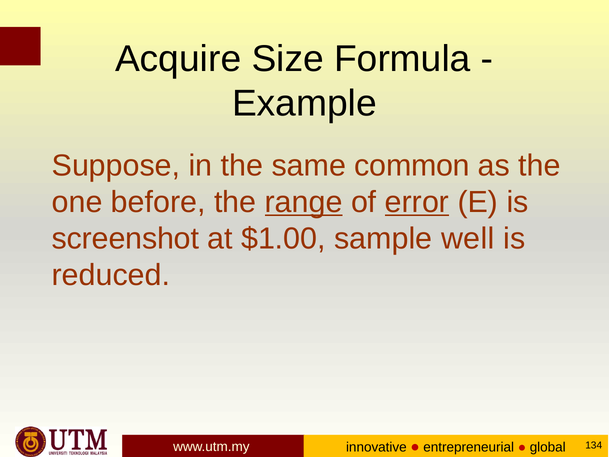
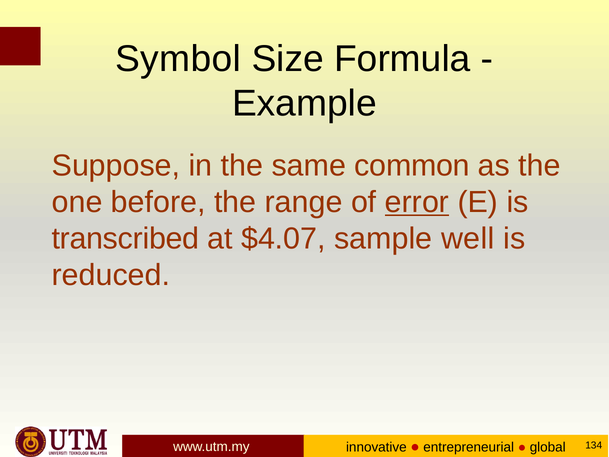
Acquire: Acquire -> Symbol (178, 59)
range underline: present -> none (304, 202)
screenshot: screenshot -> transcribed (126, 239)
$1.00: $1.00 -> $4.07 (283, 239)
